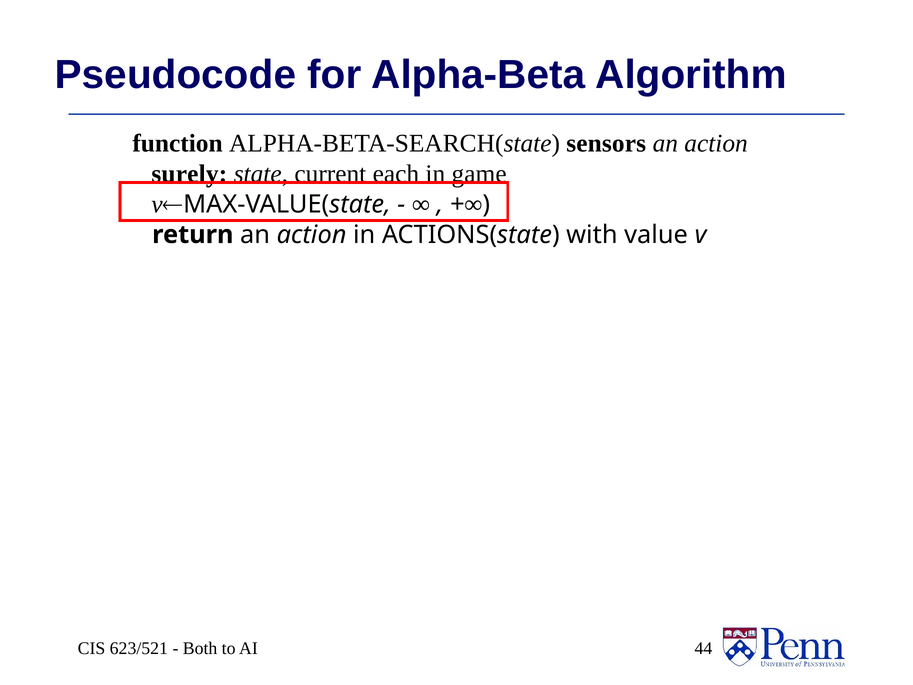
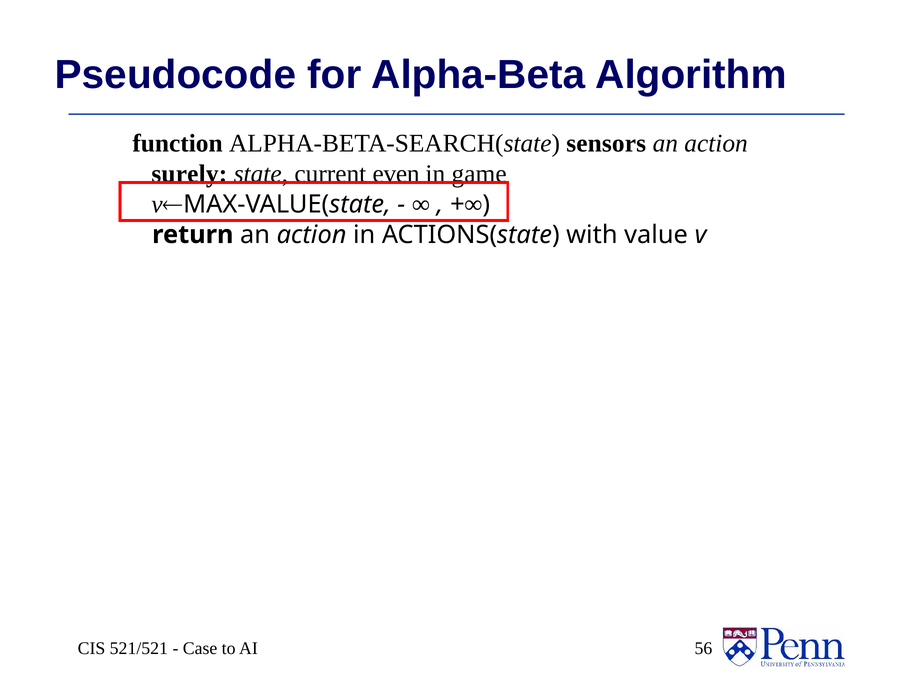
each: each -> even (396, 174)
623/521: 623/521 -> 521/521 (139, 648)
Both: Both -> Case (200, 648)
44: 44 -> 56 (703, 648)
